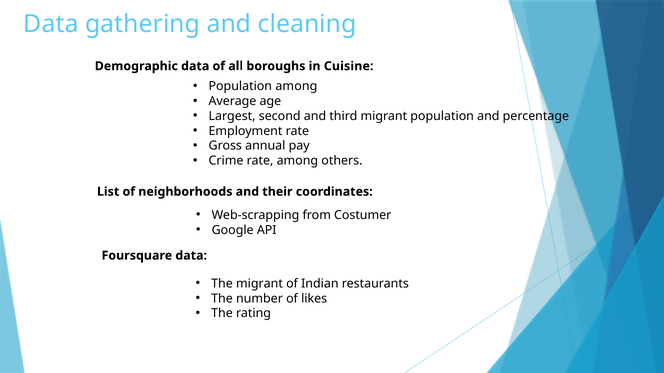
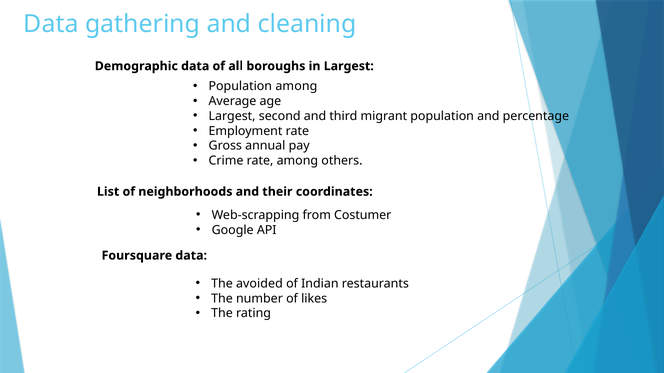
in Cuisine: Cuisine -> Largest (349, 66)
The migrant: migrant -> avoided (259, 284)
